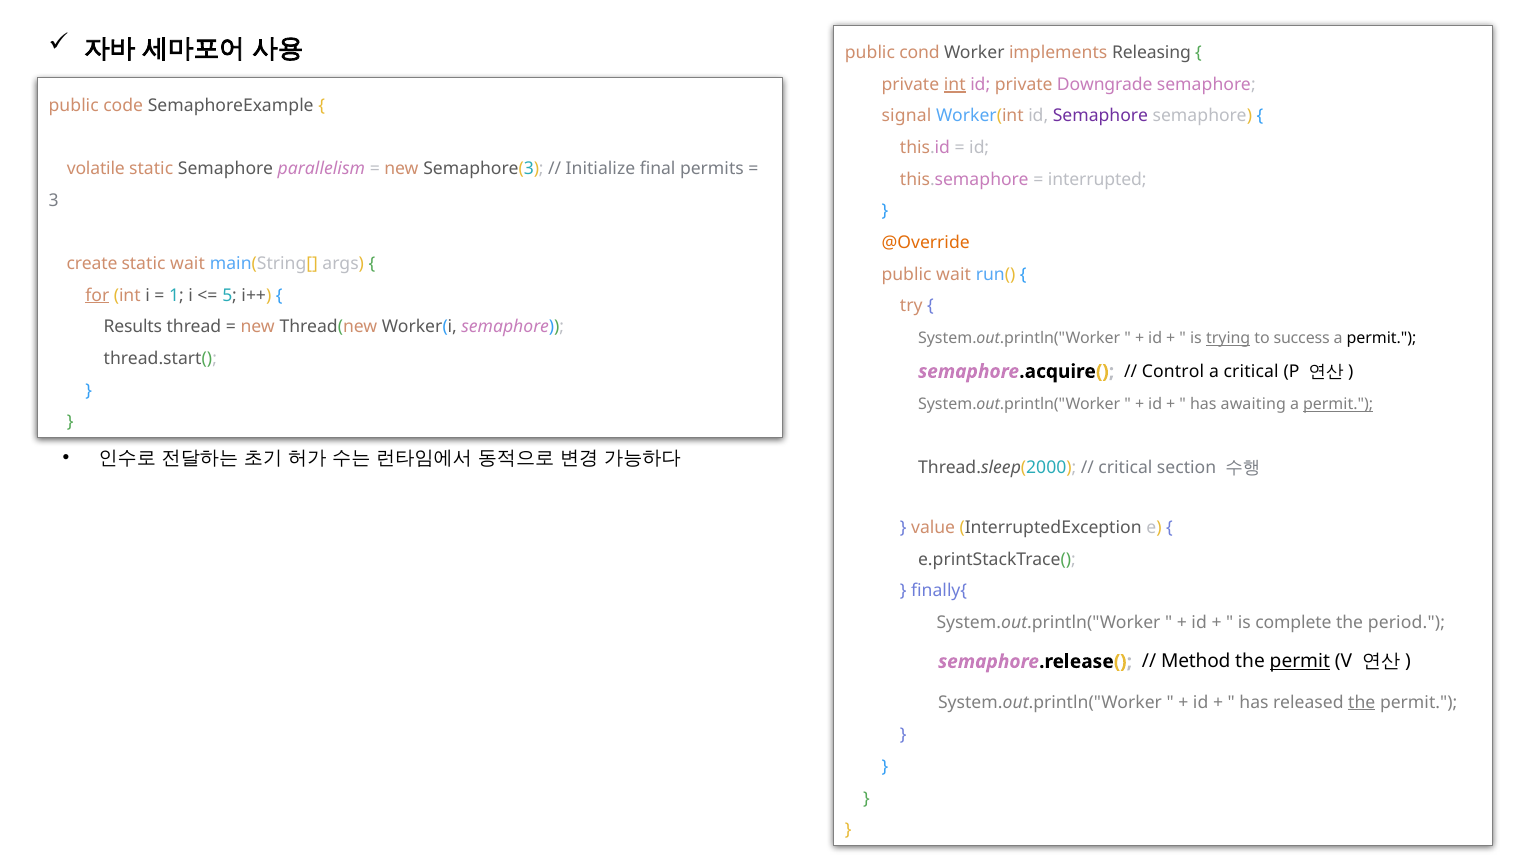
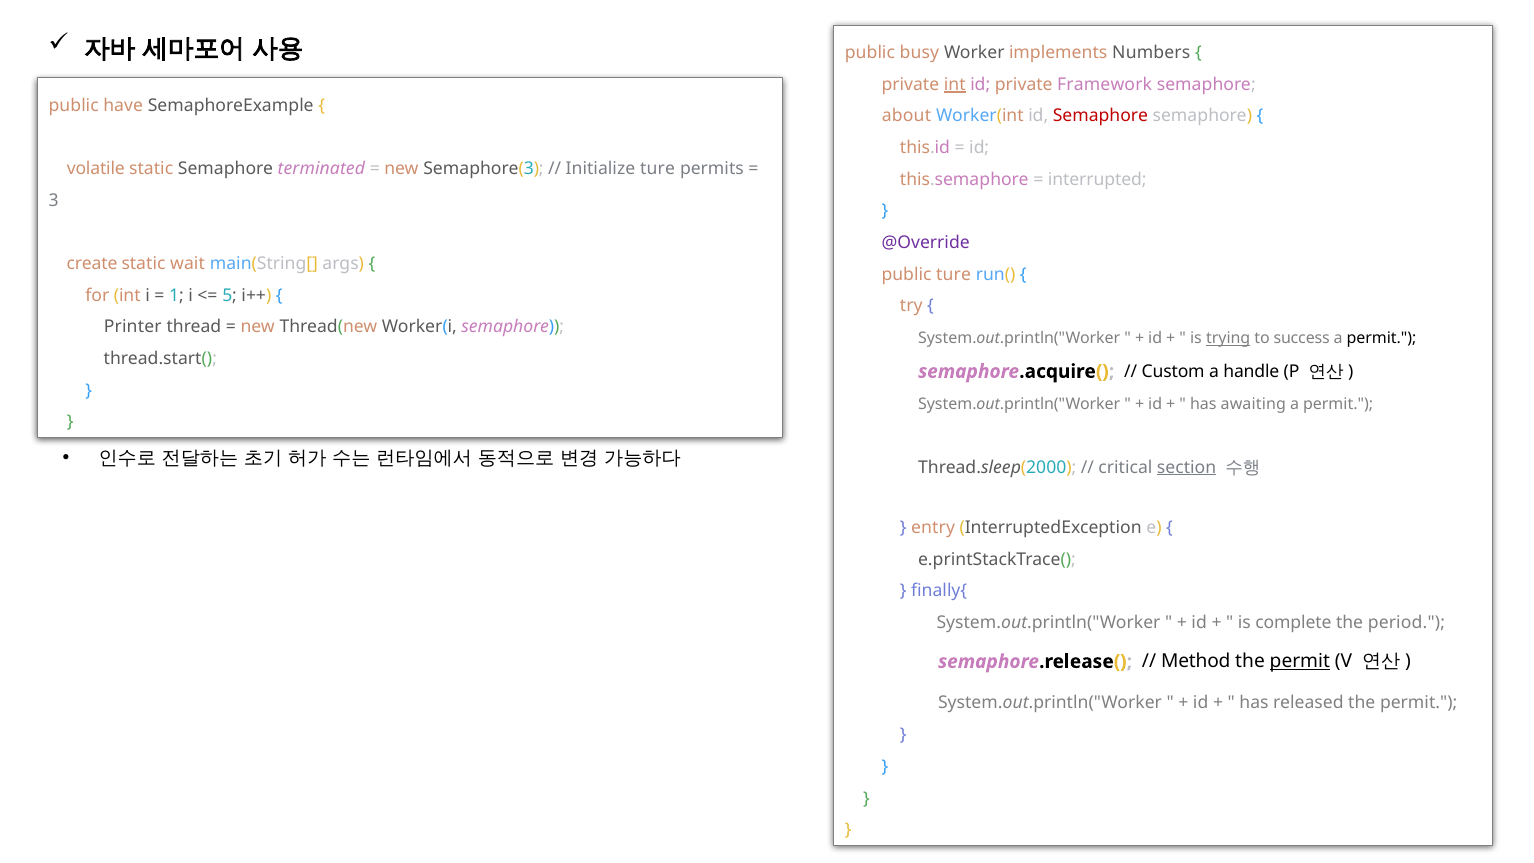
cond: cond -> busy (919, 53)
Releasing: Releasing -> Numbers (1151, 53)
Downgrade: Downgrade -> Framework (1105, 84)
code: code -> have (123, 105)
signal: signal -> about (906, 116)
Semaphore colour: purple -> red (1100, 116)
parallelism: parallelism -> terminated (321, 169)
Initialize final: final -> ture (658, 169)
@Override colour: orange -> purple (926, 243)
public wait: wait -> ture (954, 274)
for underline: present -> none (97, 295)
Results: Results -> Printer (133, 327)
Control: Control -> Custom (1173, 372)
a critical: critical -> handle (1251, 372)
permit underline: present -> none (1338, 404)
section underline: none -> present (1187, 467)
value: value -> entry (933, 528)
the underline: present -> none (1362, 702)
